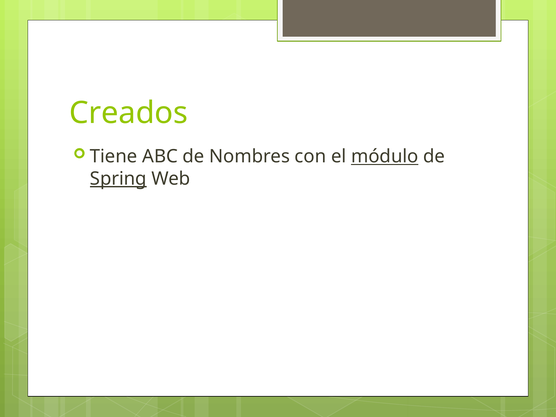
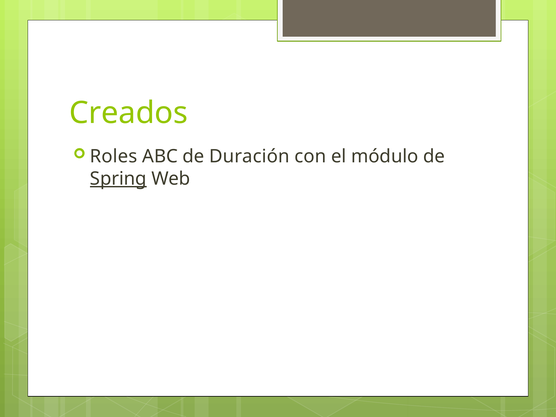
Tiene: Tiene -> Roles (114, 157)
Nombres: Nombres -> Duración (249, 157)
módulo underline: present -> none (385, 157)
